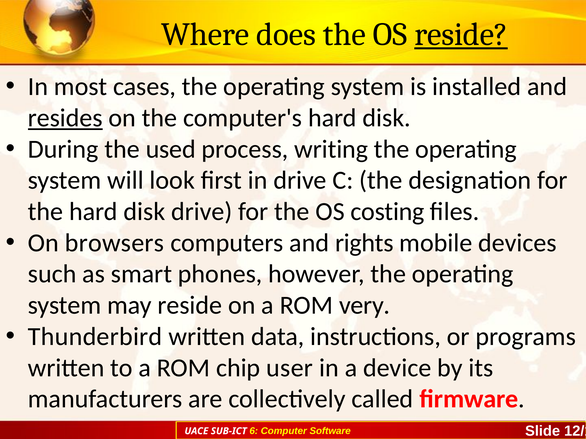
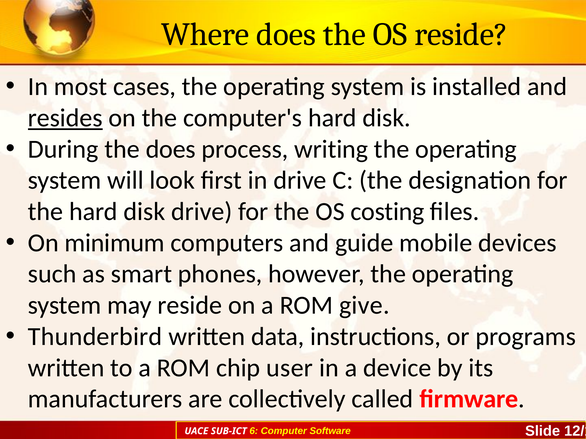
reside underline: present -> none (461, 34)
the used: used -> does (171, 149)
browsers: browsers -> minimum (115, 243)
rights: rights -> guide (364, 243)
very: very -> give (364, 306)
